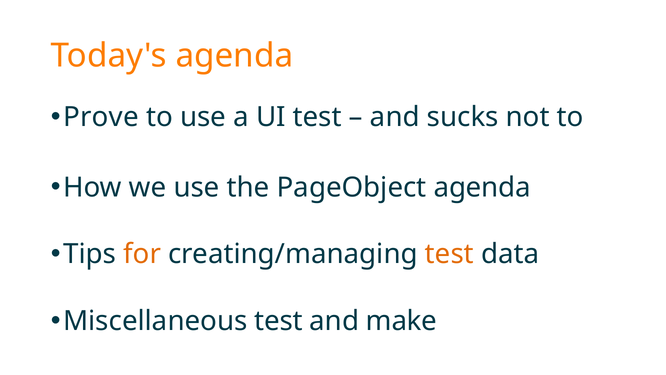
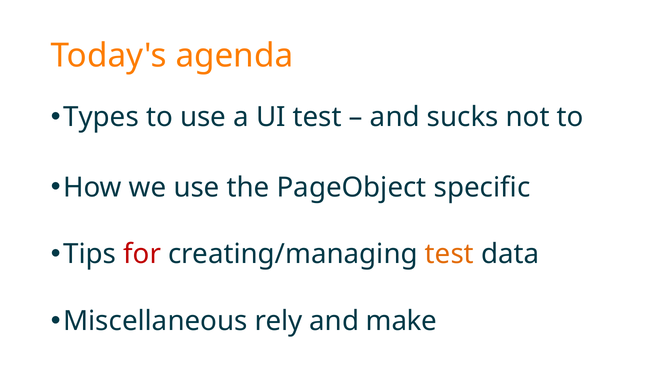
Prove: Prove -> Types (101, 117)
PageObject agenda: agenda -> specific (482, 187)
for colour: orange -> red (142, 254)
Miscellaneous test: test -> rely (279, 321)
